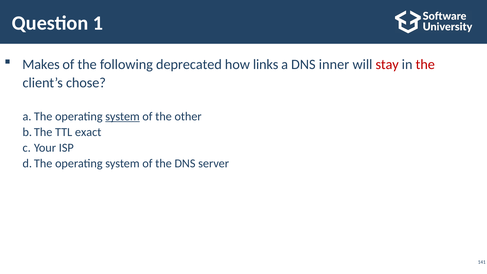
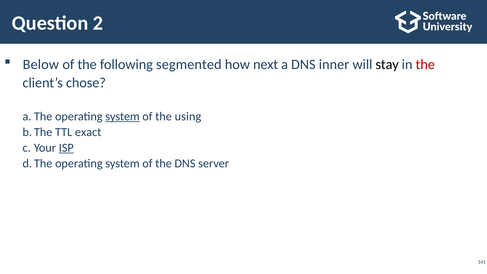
1: 1 -> 2 (98, 23)
Makes: Makes -> Below (41, 64)
deprecated: deprecated -> segmented (189, 64)
links: links -> next (266, 64)
stay colour: red -> black (387, 64)
other: other -> using (188, 117)
ISP underline: none -> present (66, 148)
